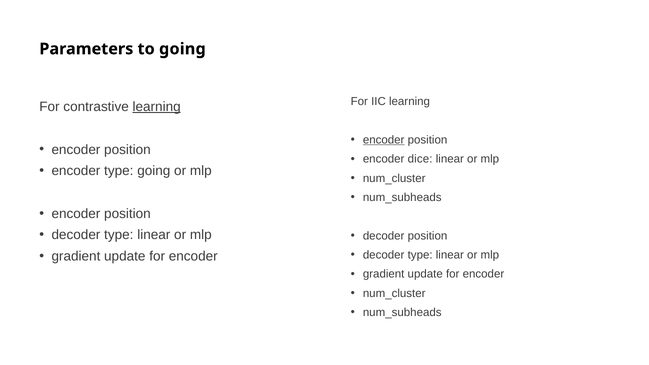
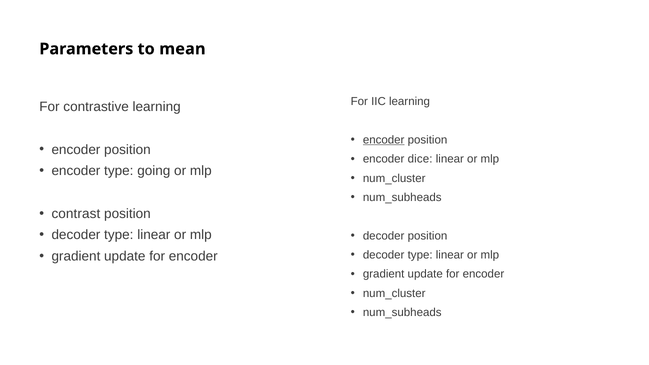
to going: going -> mean (182, 49)
learning underline: present -> none (157, 107)
encoder: encoder -> contrast (76, 214)
